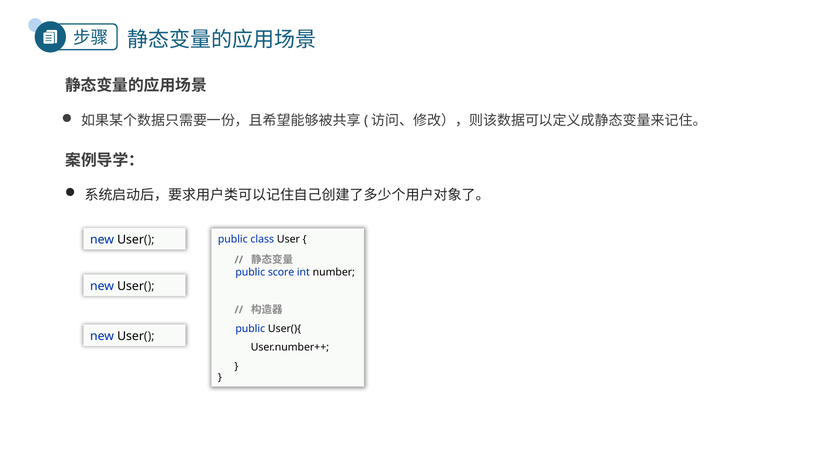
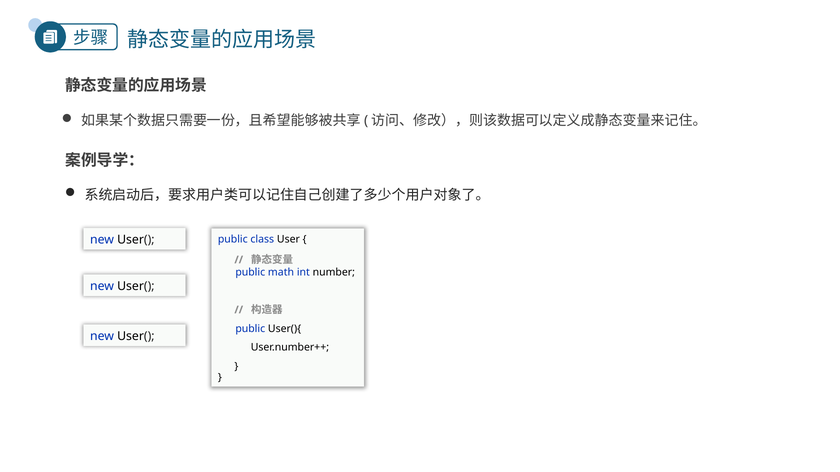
score: score -> math (281, 273)
